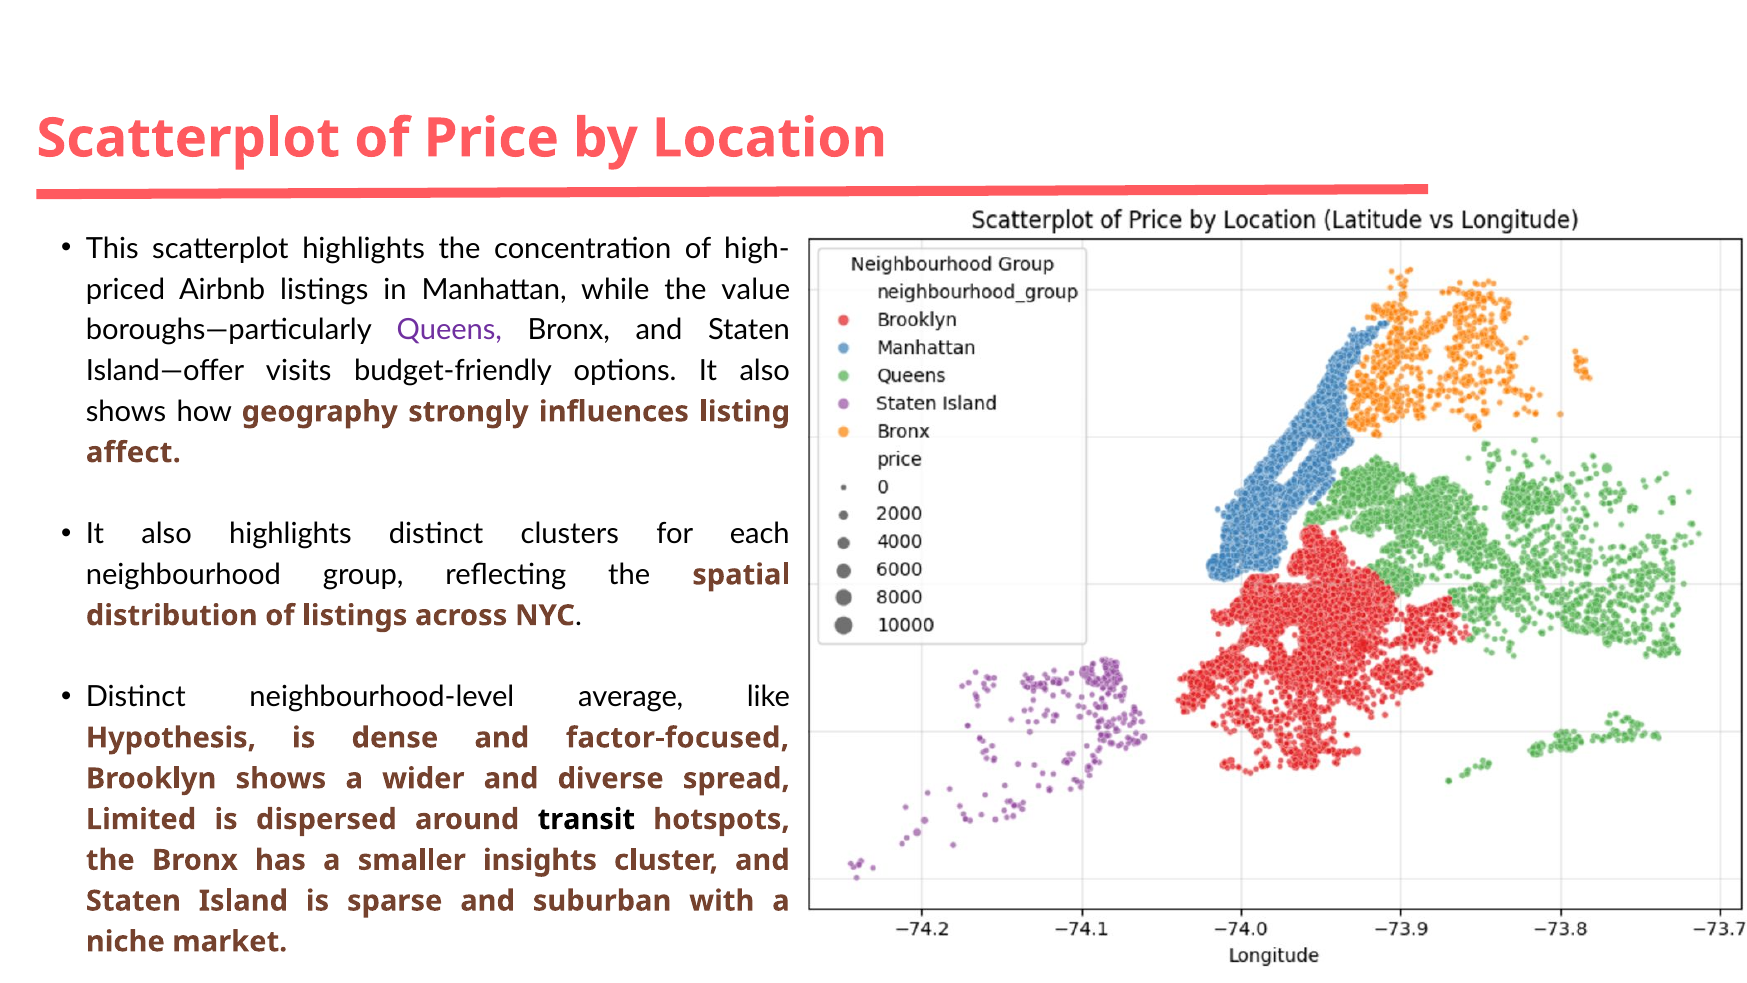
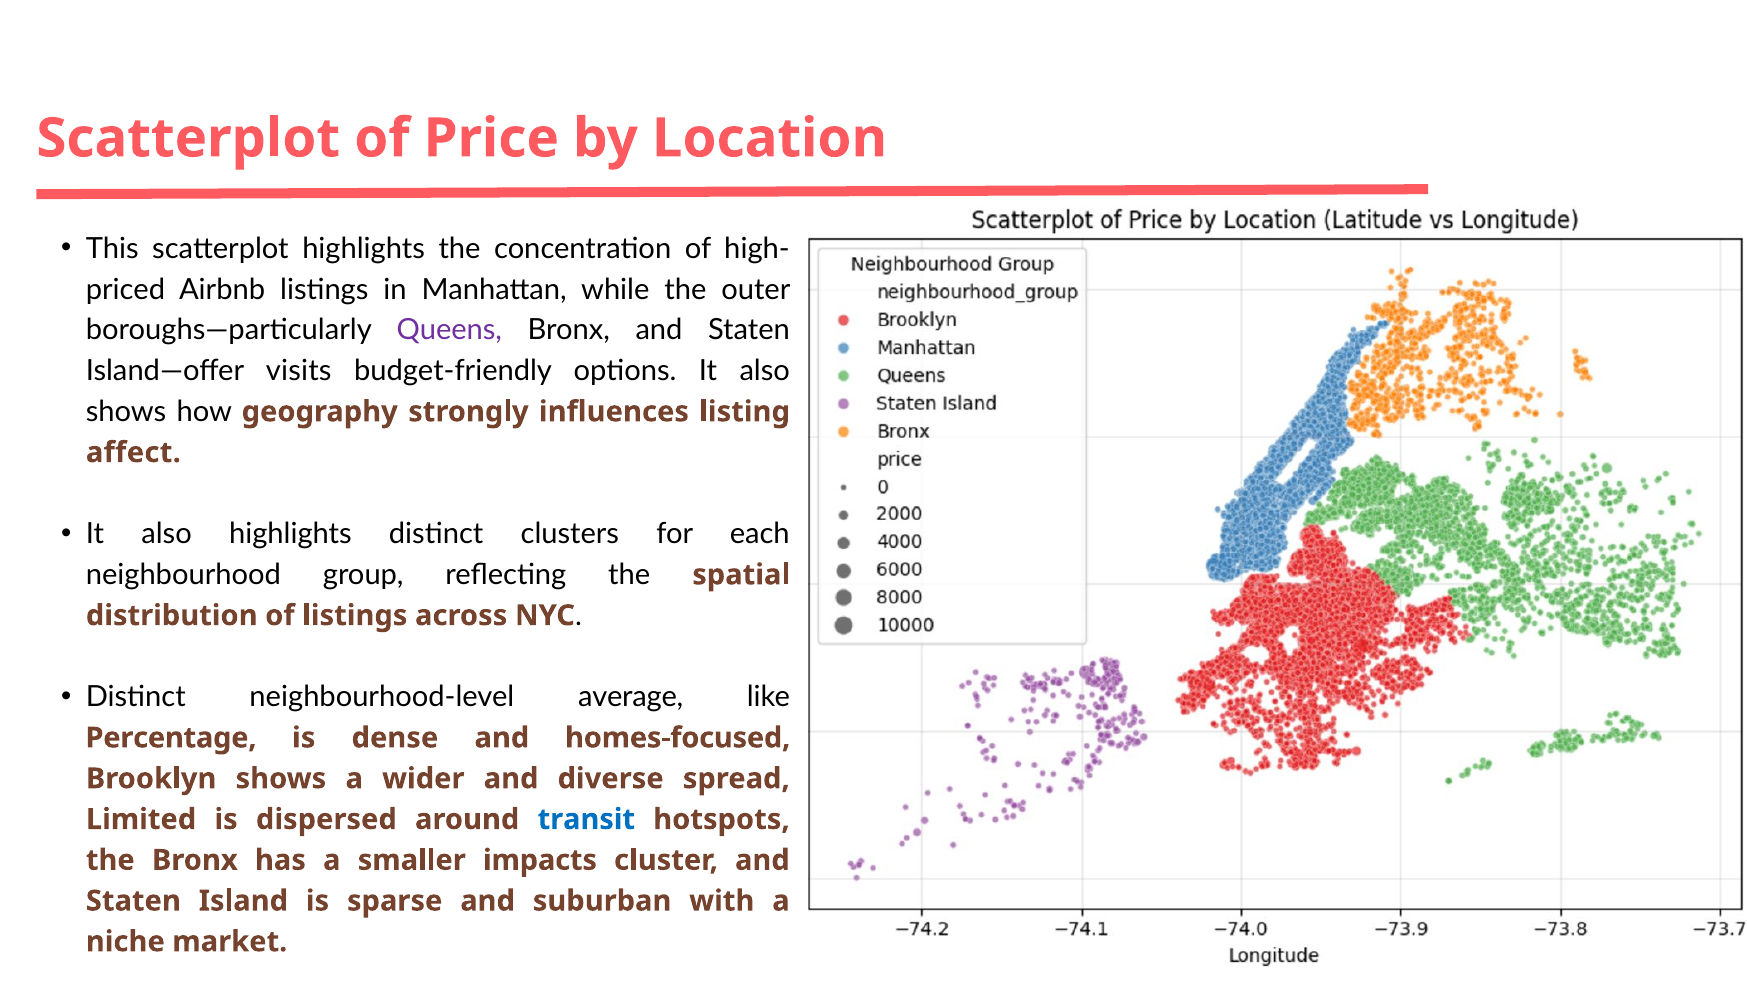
value: value -> outer (756, 289)
Hypothesis: Hypothesis -> Percentage (171, 738)
factor-focused: factor-focused -> homes-focused (678, 738)
transit colour: black -> blue (586, 819)
insights: insights -> impacts (540, 860)
